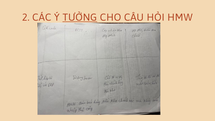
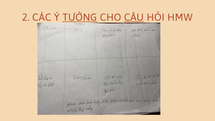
CÂU underline: none -> present (134, 17)
